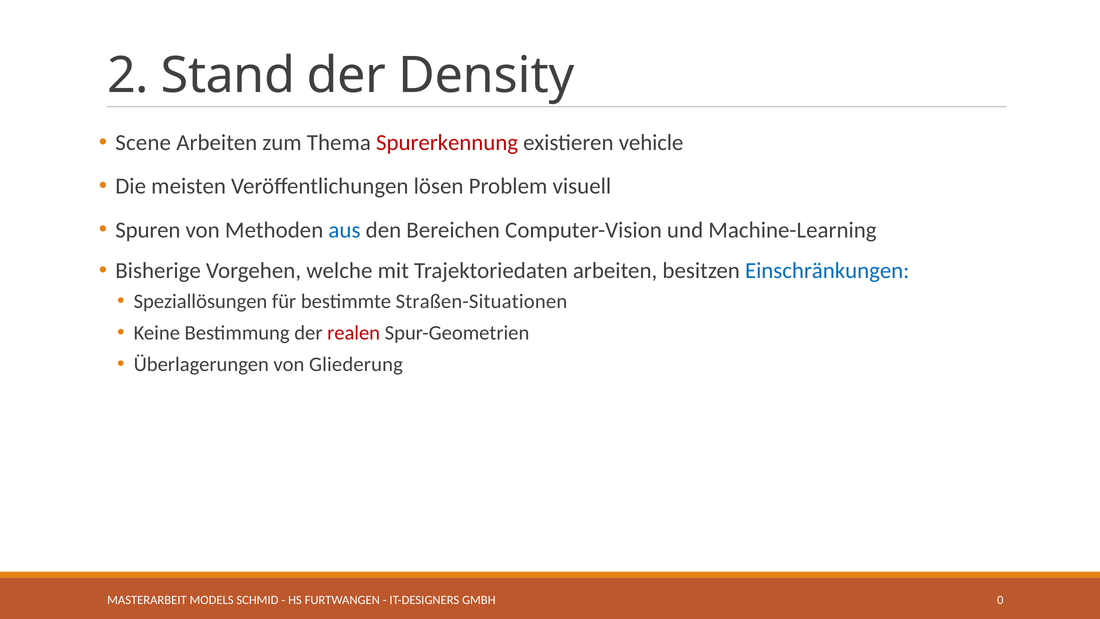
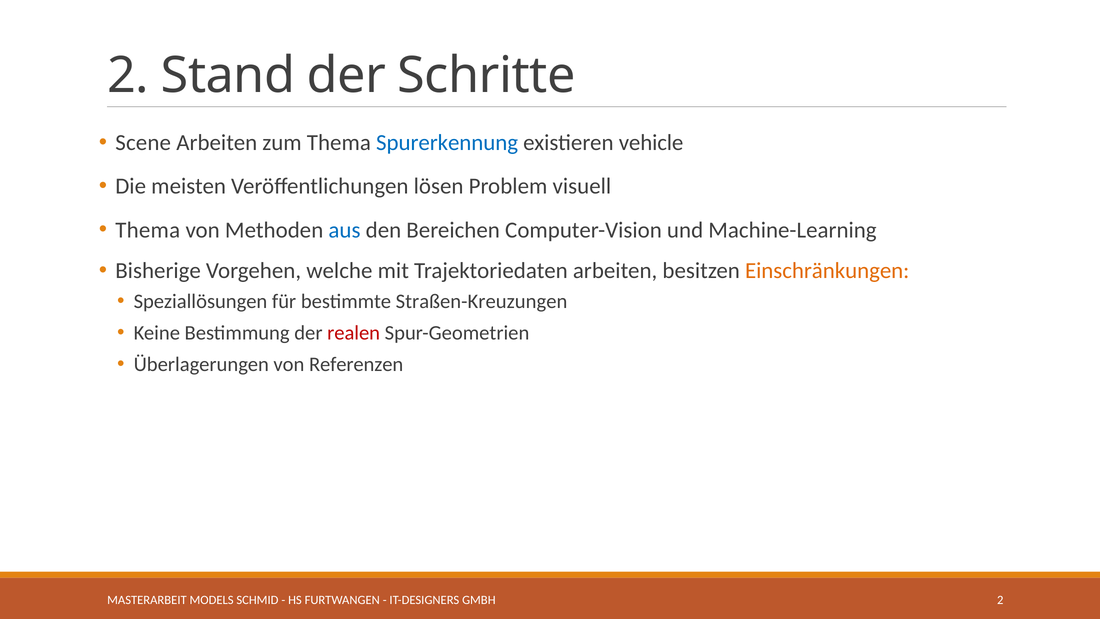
Density: Density -> Schritte (486, 75)
Spurerkennung colour: red -> blue (447, 142)
Spuren: Spuren -> Thema (148, 230)
Einschränkungen colour: blue -> orange (827, 270)
Straßen-Situationen: Straßen-Situationen -> Straßen-Kreuzungen (482, 301)
Gliederung: Gliederung -> Referenzen (356, 365)
GMBH 0: 0 -> 2 (1000, 600)
